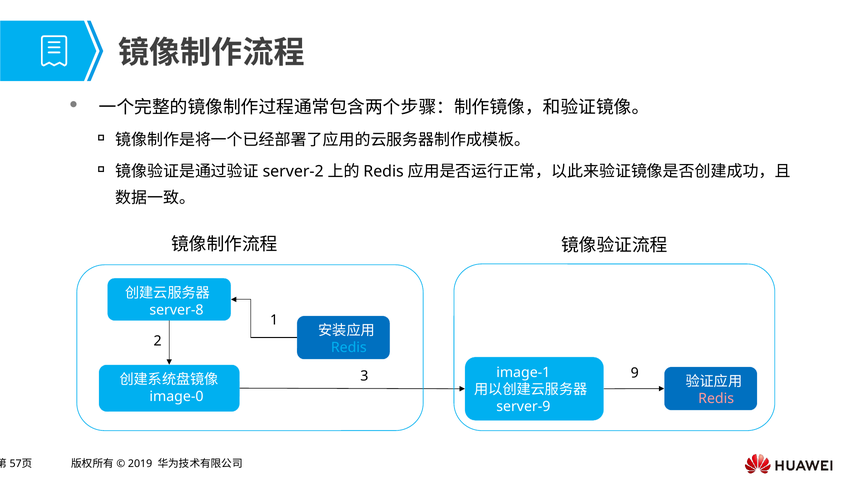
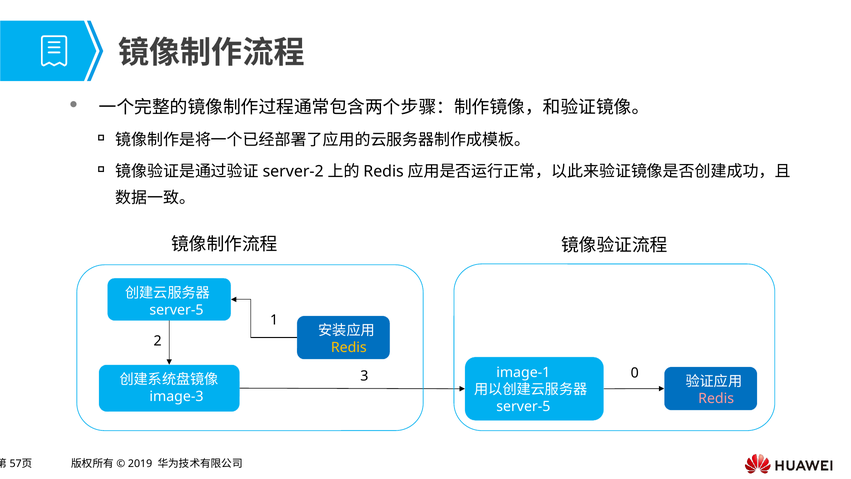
server-8: server-8 -> server-5 (176, 310)
Redis colour: light blue -> yellow (349, 347)
9: 9 -> 0 (635, 373)
image-0: image-0 -> image-3 (177, 396)
server-9: server-9 -> server-5 (523, 406)
